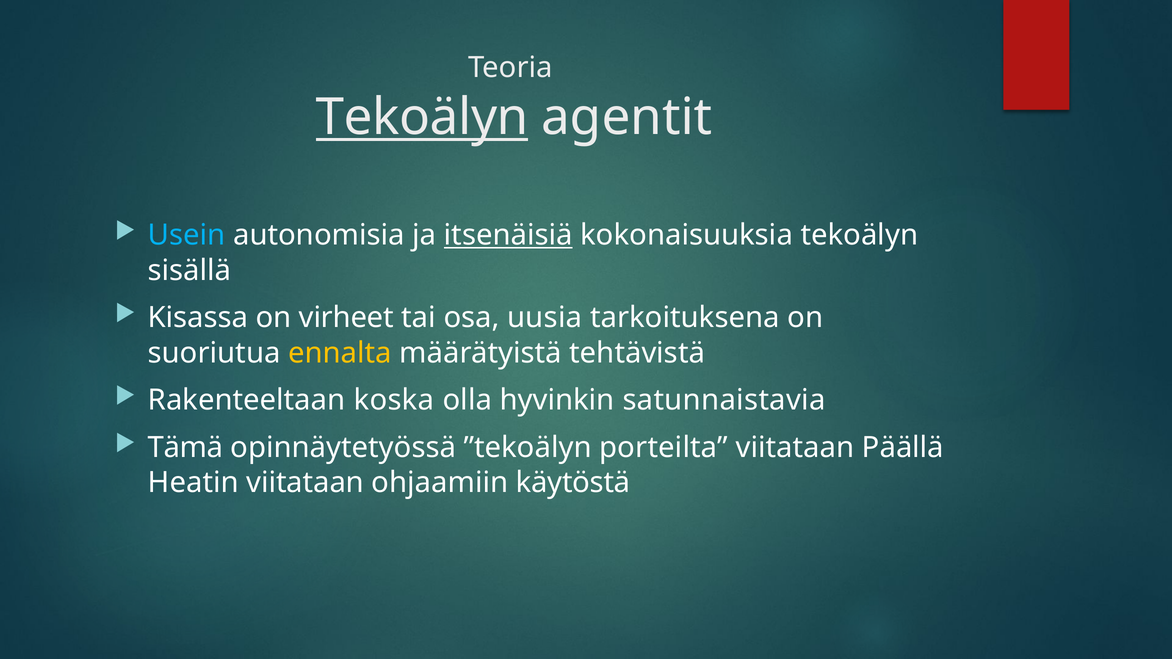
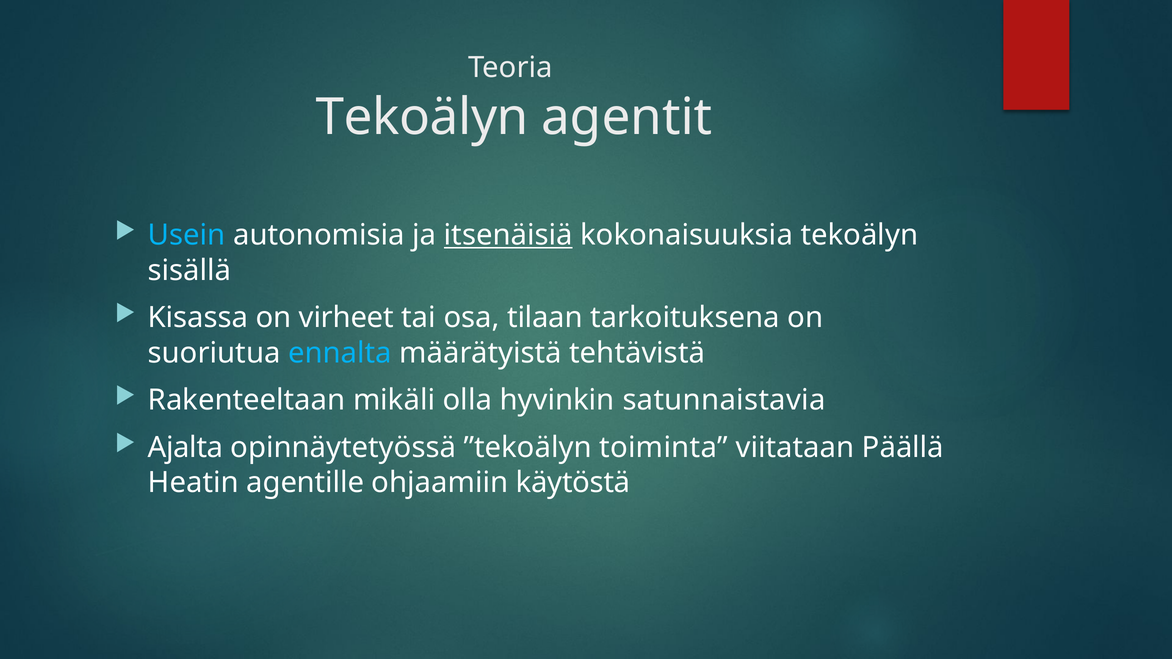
Tekoälyn underline: present -> none (422, 117)
uusia: uusia -> tilaan (545, 318)
ennalta colour: yellow -> light blue (340, 353)
koska: koska -> mikäli (394, 400)
Tämä: Tämä -> Ajalta (185, 448)
porteilta: porteilta -> toiminta (664, 448)
Heatin viitataan: viitataan -> agentille (305, 483)
